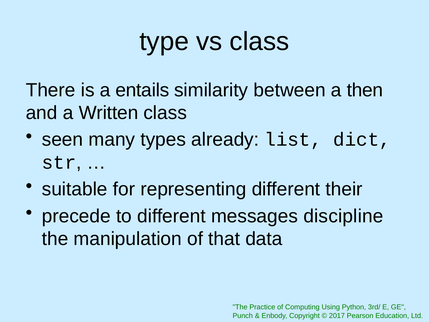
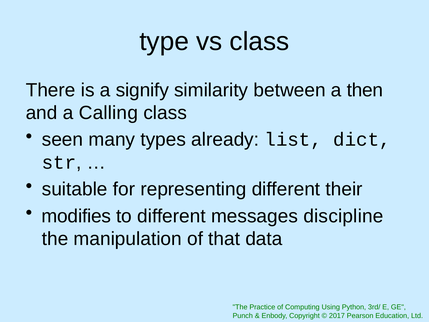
entails: entails -> signify (142, 90)
Written: Written -> Calling (108, 113)
precede: precede -> modifies (76, 216)
